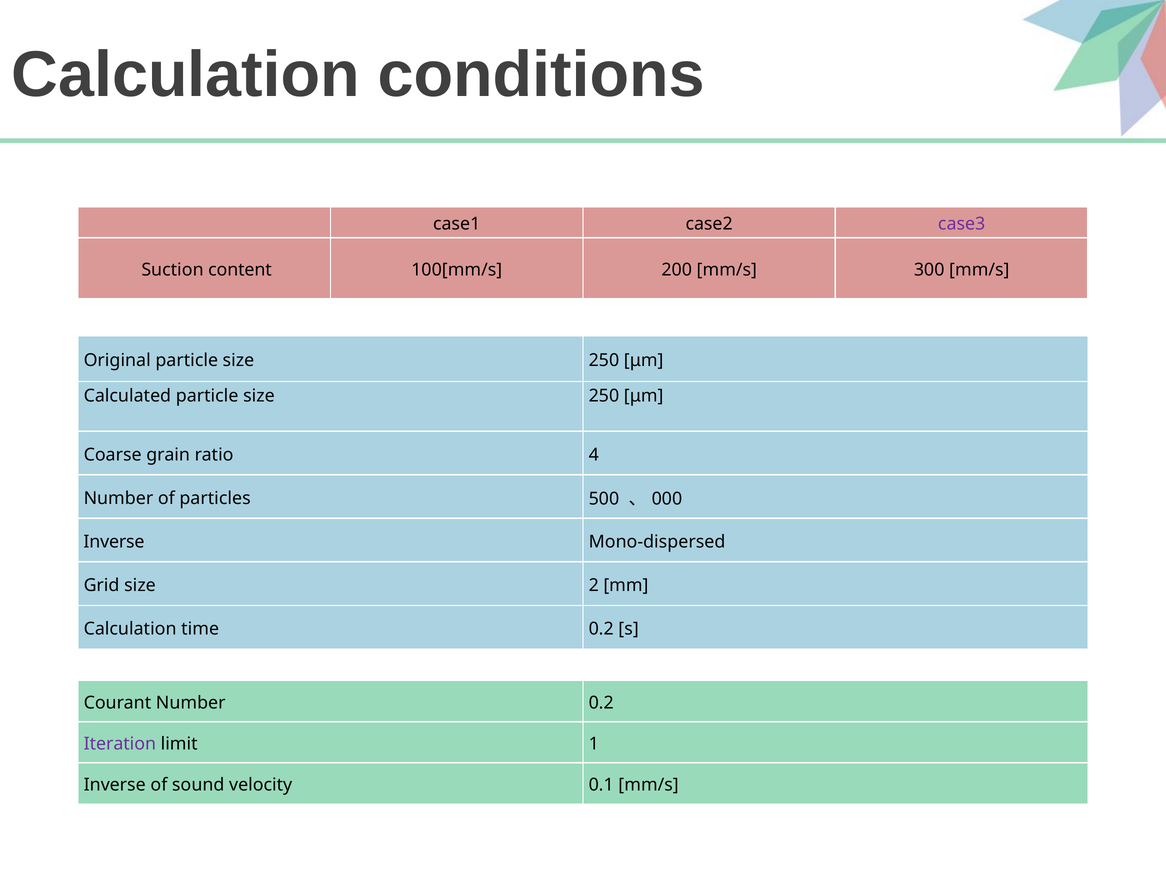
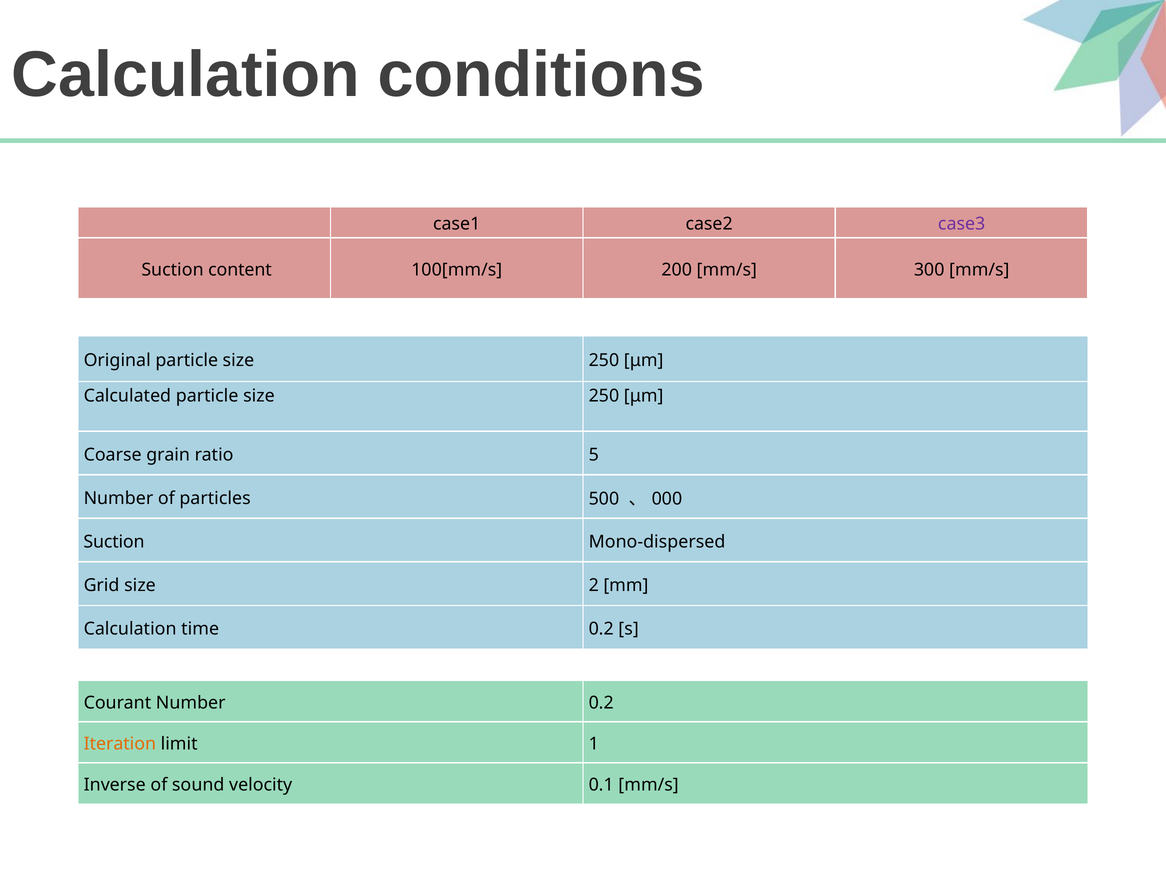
4: 4 -> 5 (594, 455)
Inverse: Inverse -> Suction (114, 542)
Iteration colour: purple -> orange (120, 744)
